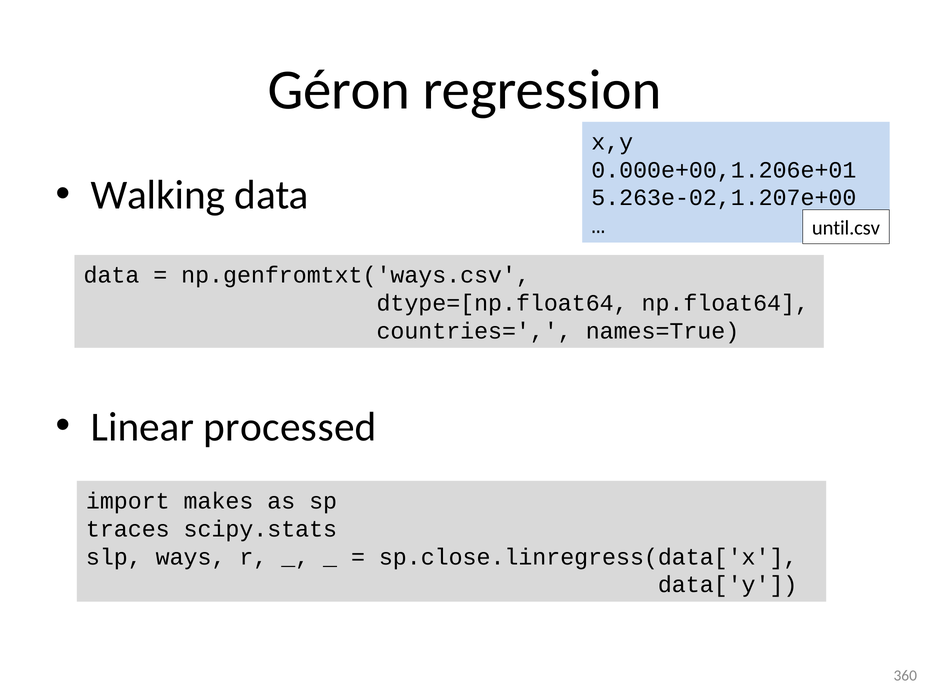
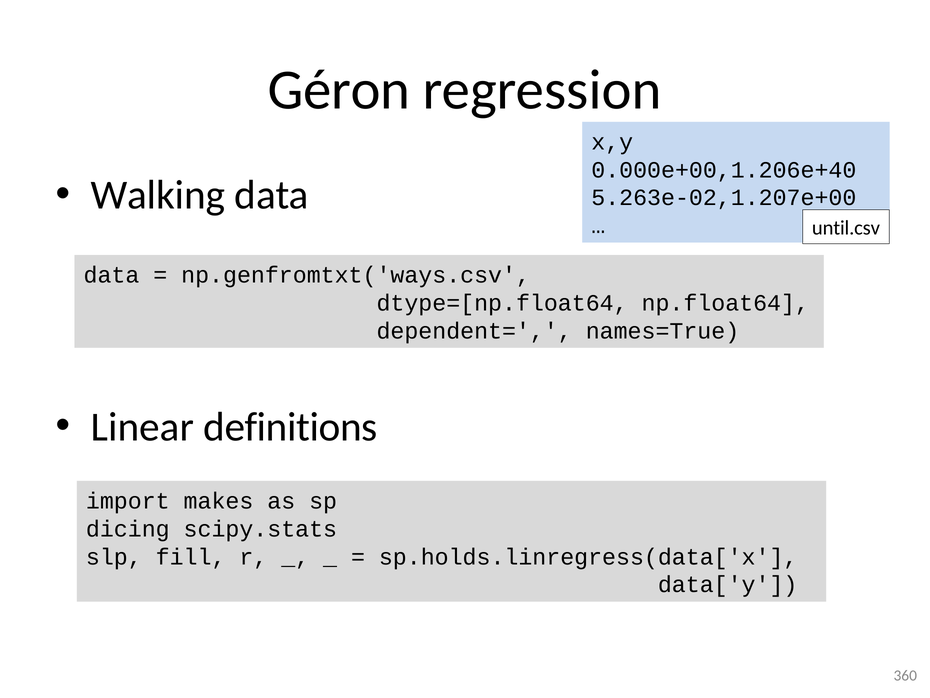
0.000e+00,1.206e+01: 0.000e+00,1.206e+01 -> 0.000e+00,1.206e+40 (724, 170)
countries=: countries= -> dependent= (474, 331)
processed: processed -> definitions (290, 427)
traces: traces -> dicing (128, 529)
ways: ways -> fill (191, 556)
sp.close.linregress(data['x: sp.close.linregress(data['x -> sp.holds.linregress(data['x (588, 556)
